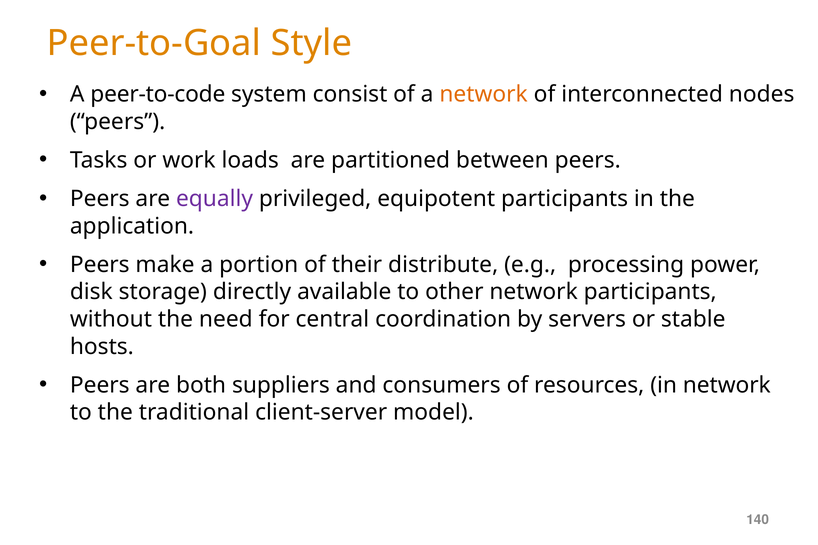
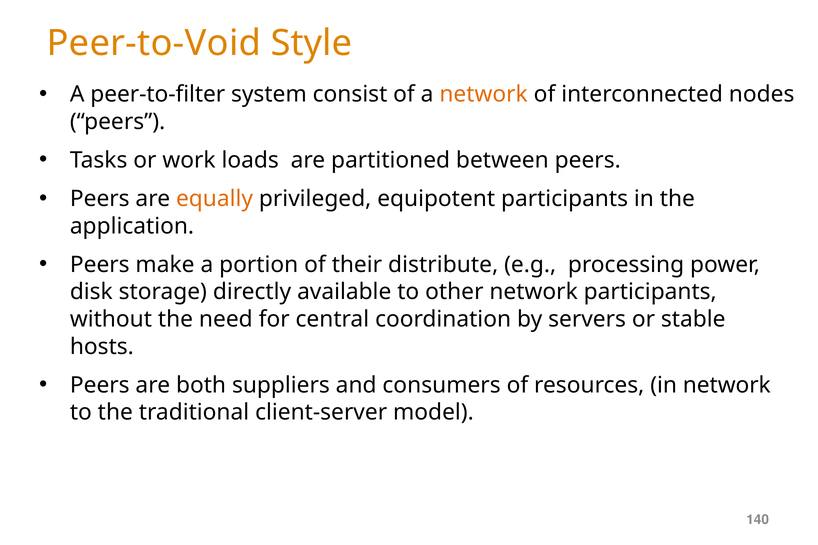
Peer-to-Goal: Peer-to-Goal -> Peer-to-Void (154, 43)
peer-to-code: peer-to-code -> peer-to-filter (158, 94)
equally colour: purple -> orange (215, 199)
